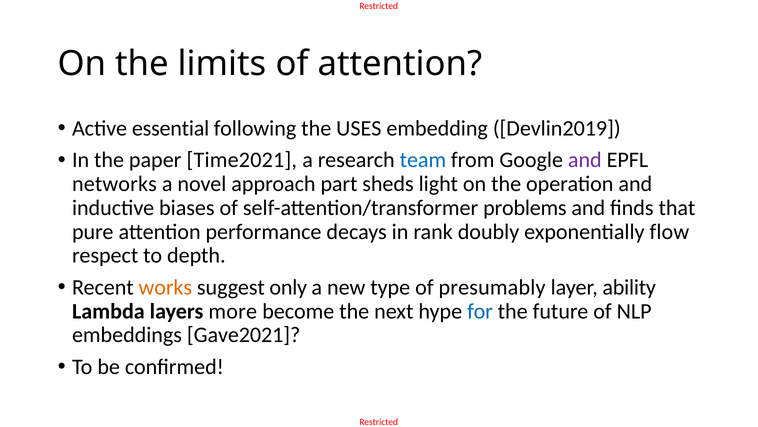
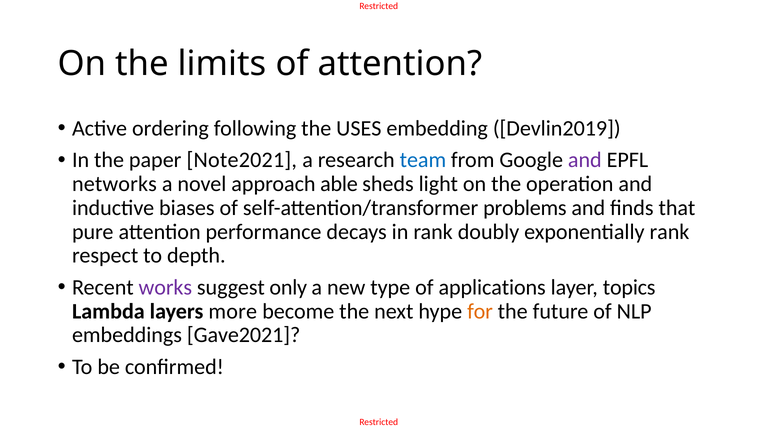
essential: essential -> ordering (170, 128)
Time2021: Time2021 -> Note2021 (242, 160)
part: part -> able (339, 184)
exponentially flow: flow -> rank (669, 231)
works colour: orange -> purple (165, 287)
presumably: presumably -> applications (492, 287)
ability: ability -> topics (629, 287)
for colour: blue -> orange (480, 311)
